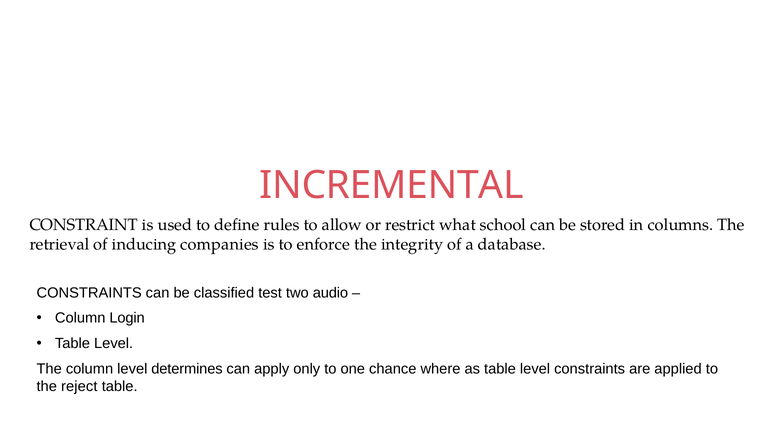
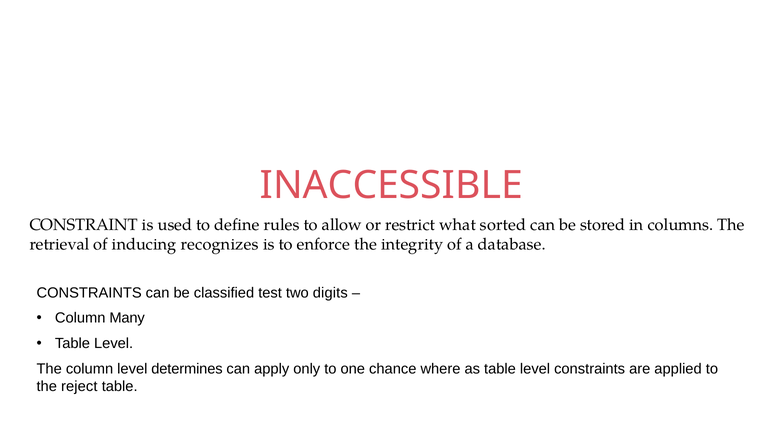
INCREMENTAL: INCREMENTAL -> INACCESSIBLE (391, 186)
school: school -> sorted (503, 225)
companies: companies -> recognizes (220, 244)
audio: audio -> digits (330, 293)
Login: Login -> Many (127, 318)
